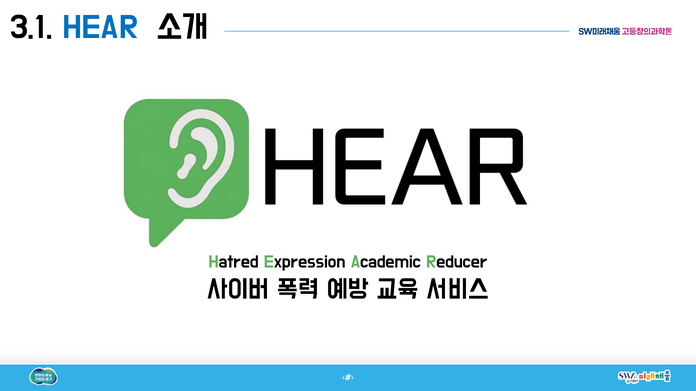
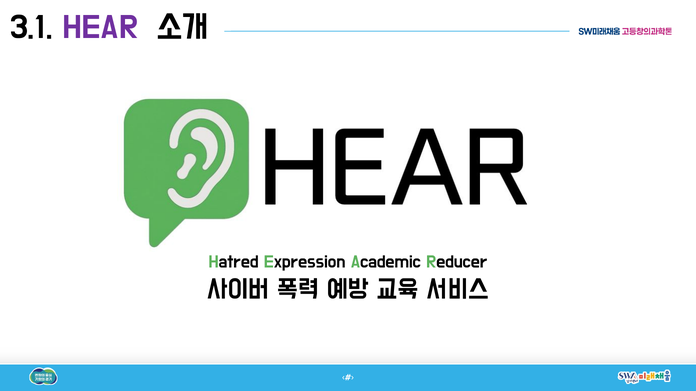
HEAR colour: blue -> purple (100, 27)
